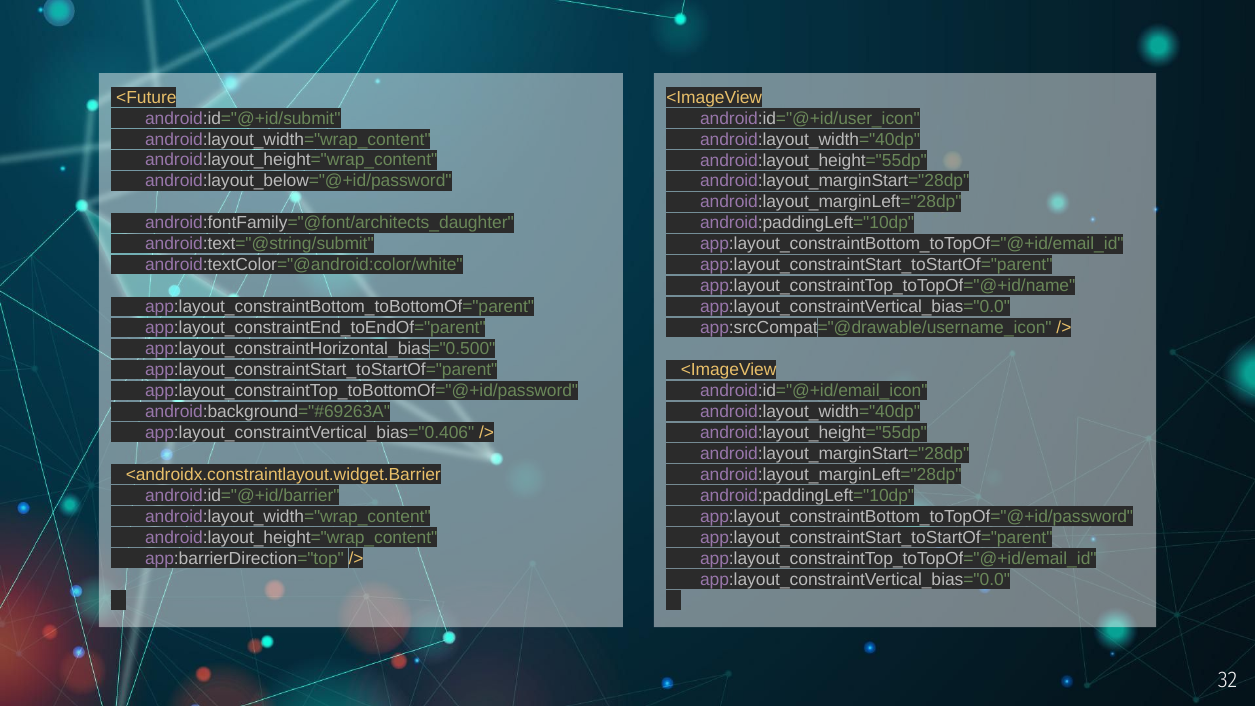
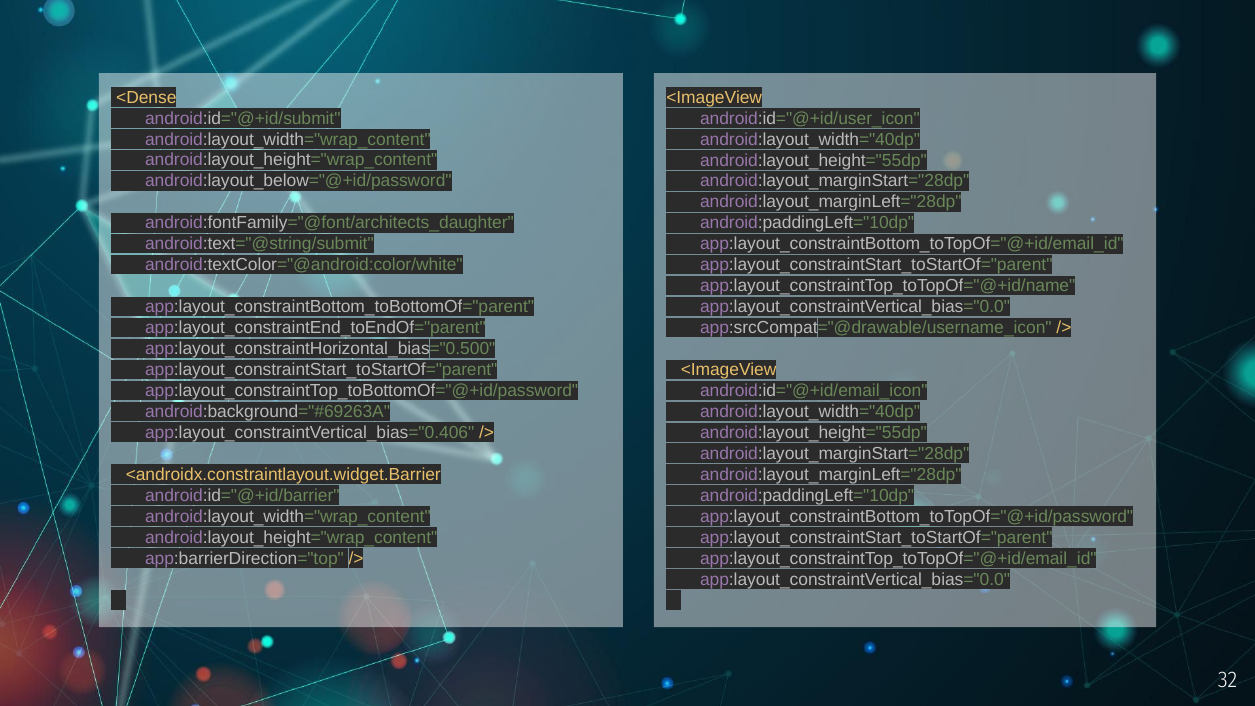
<Future: <Future -> <Dense (146, 97)
